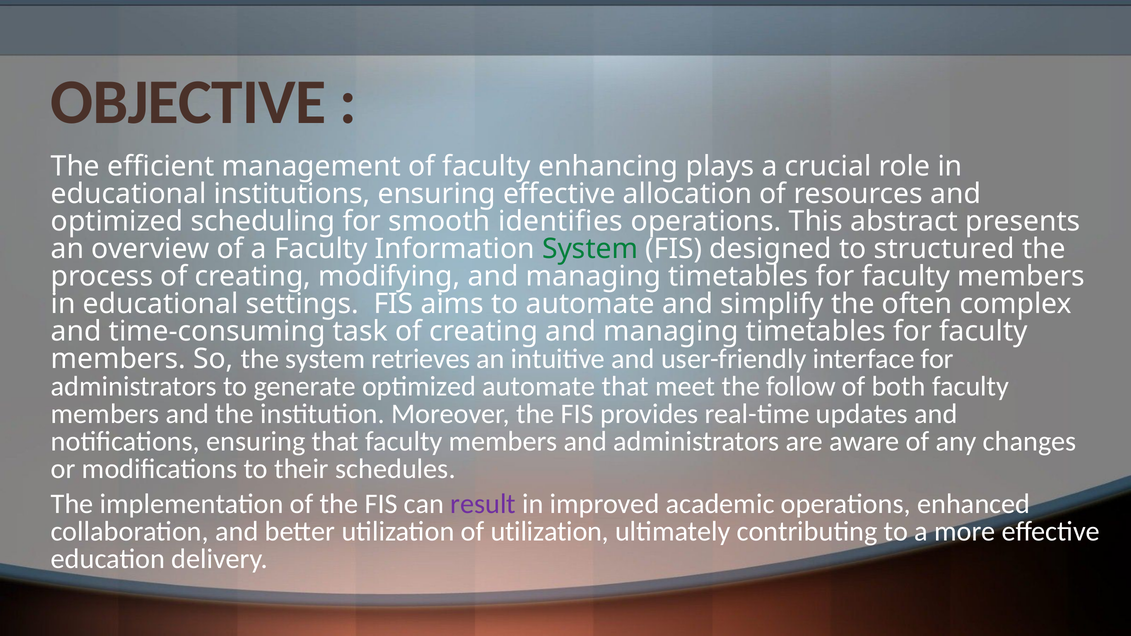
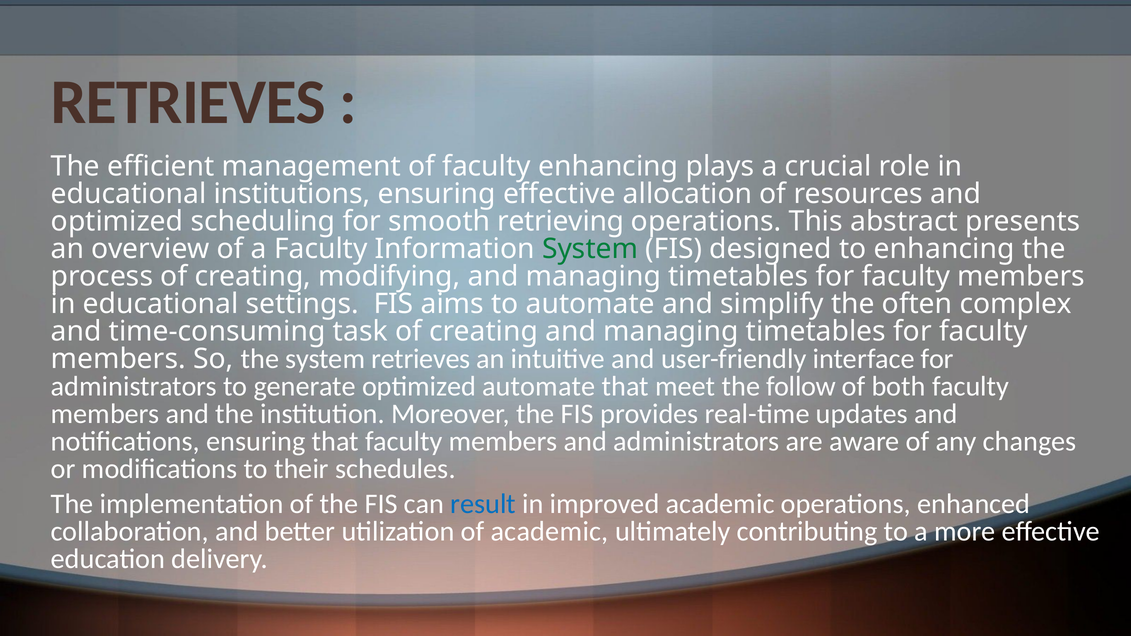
OBJECTIVE: OBJECTIVE -> RETRIEVES (188, 103)
identifies: identifies -> retrieving (561, 221)
to structured: structured -> enhancing (944, 249)
result colour: purple -> blue (483, 504)
of utilization: utilization -> academic (550, 531)
